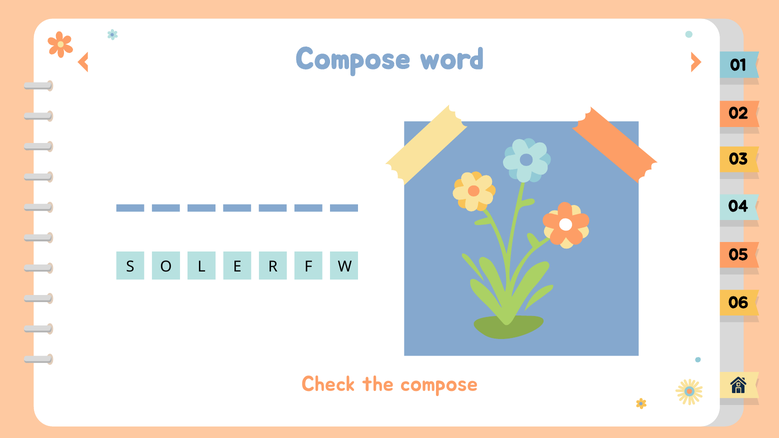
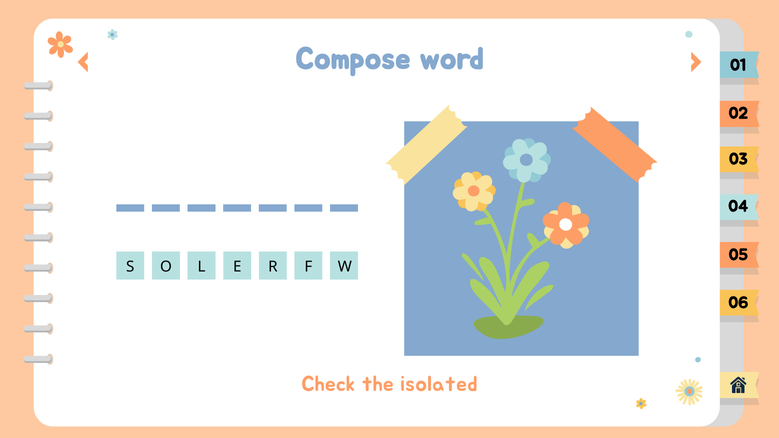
the compose: compose -> isolated (439, 385)
